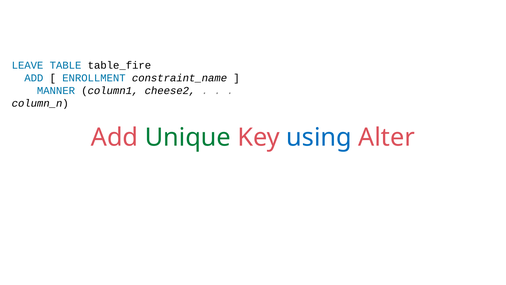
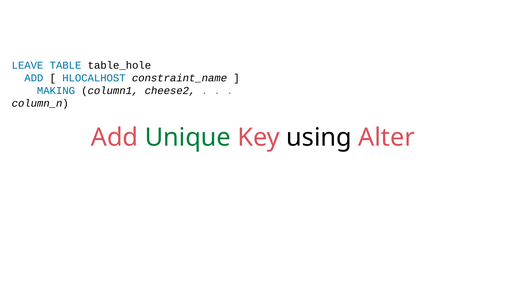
table_fire: table_fire -> table_hole (119, 65)
ENROLLMENT: ENROLLMENT -> HLOCALHOST (94, 78)
MANNER: MANNER -> MAKING (56, 90)
using colour: blue -> black (319, 137)
